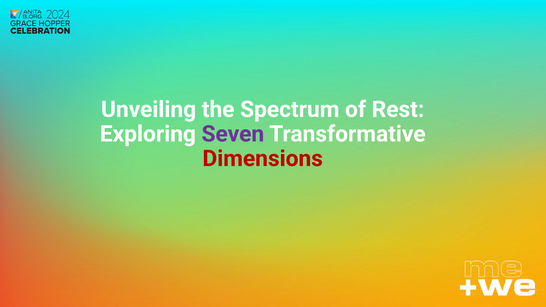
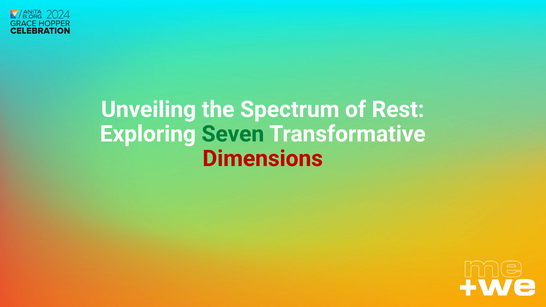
Seven colour: purple -> green (233, 134)
